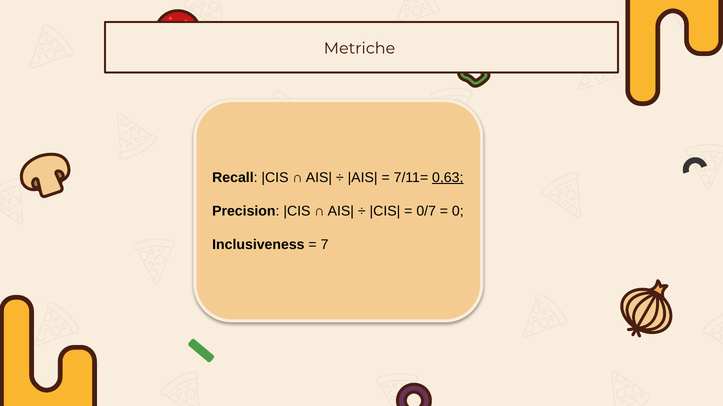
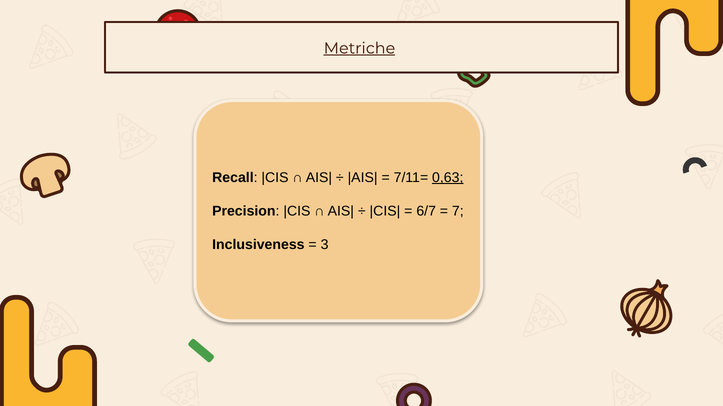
Metriche underline: none -> present (359, 48)
0/7: 0/7 -> 6/7 (426, 211)
0: 0 -> 7 (458, 211)
7: 7 -> 3 (325, 245)
